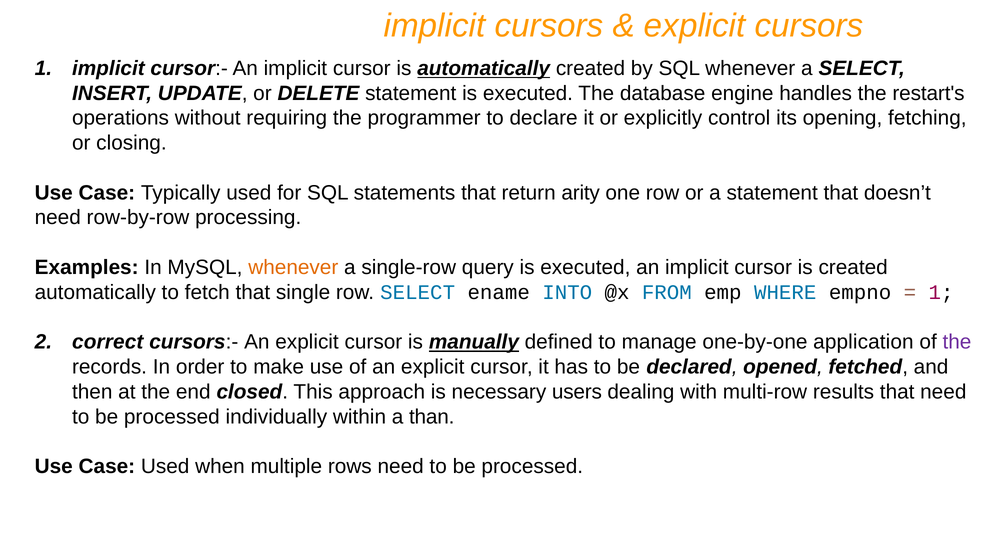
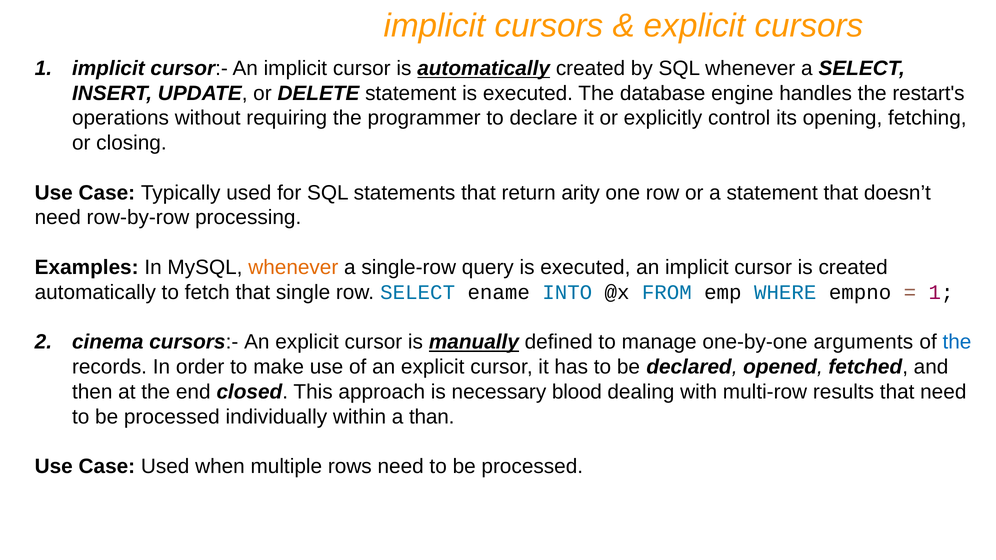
correct: correct -> cinema (108, 342)
application: application -> arguments (863, 342)
the colour: purple -> blue (957, 342)
users: users -> blood (577, 392)
